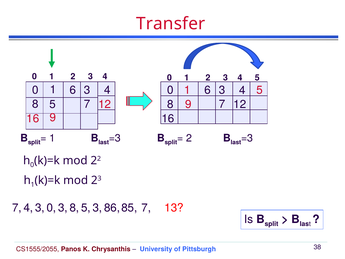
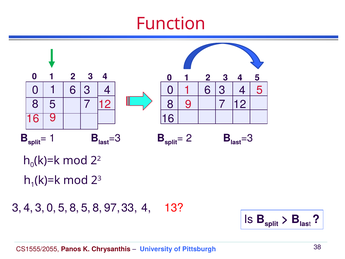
Transfer: Transfer -> Function (171, 24)
7: 7 -> 3 (17, 208)
3: 3 -> 5 (63, 208)
3: 3 -> 8 (97, 208)
86: 86 -> 97 (112, 208)
85: 85 -> 33 (129, 208)
7: 7 -> 4 (146, 208)
